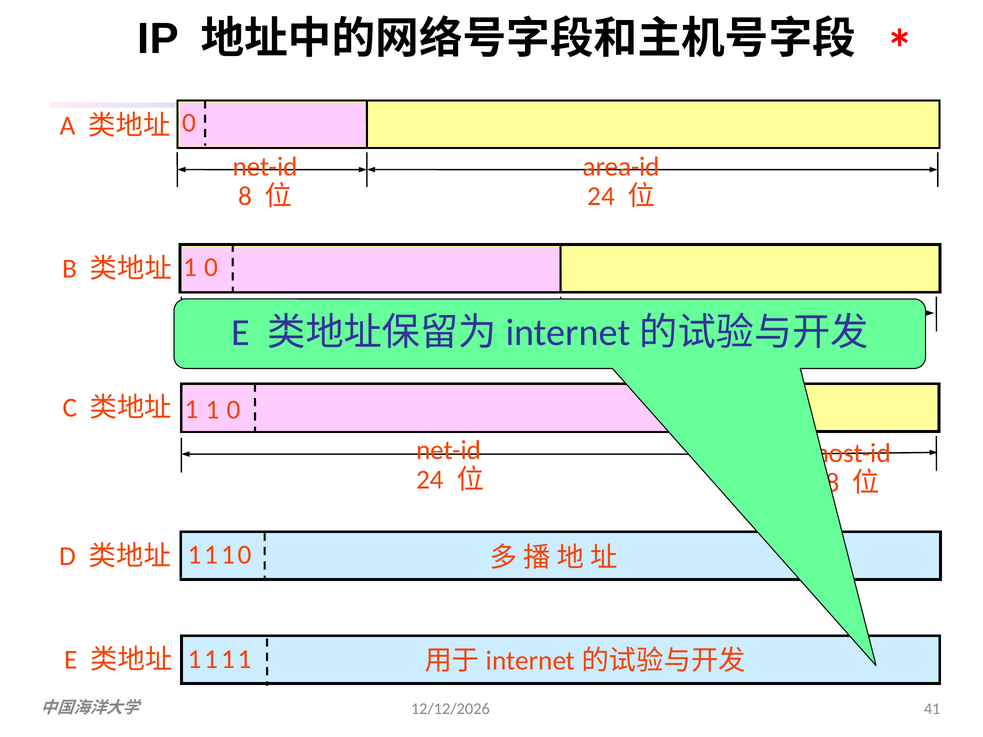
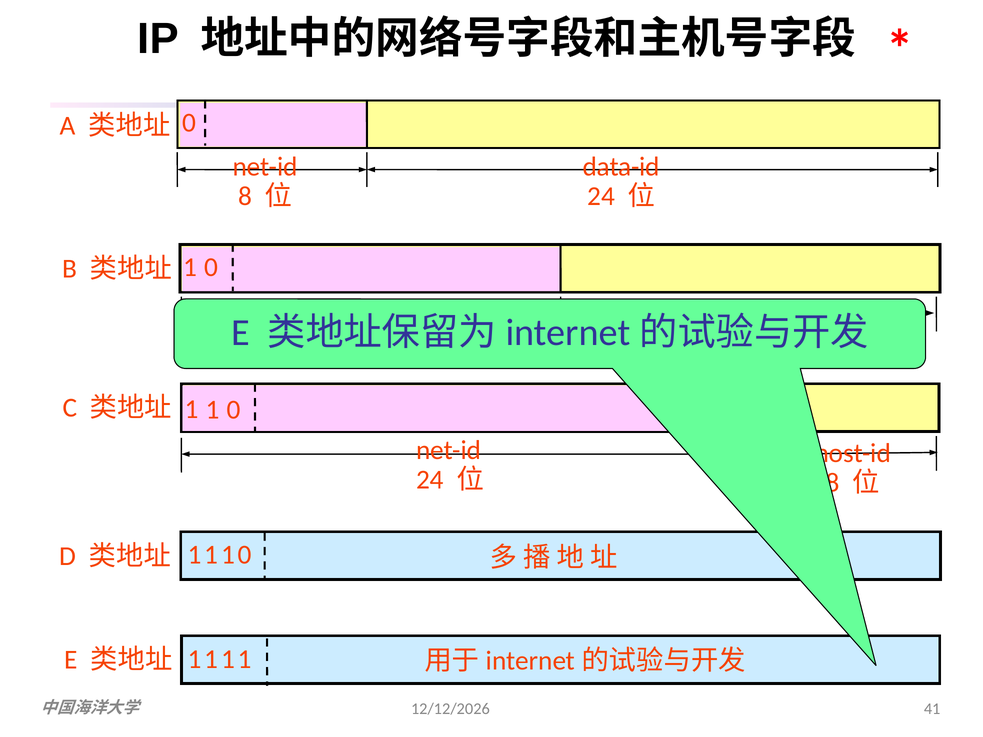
area-id: area-id -> data-id (621, 167)
